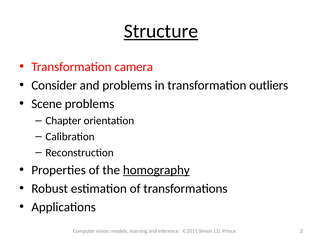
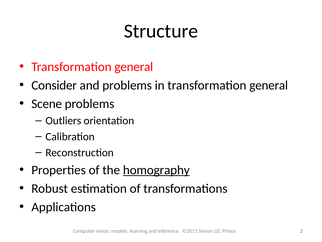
Structure underline: present -> none (161, 31)
camera: camera -> general (134, 67)
in transformation outliers: outliers -> general (269, 85)
Chapter: Chapter -> Outliers (63, 120)
